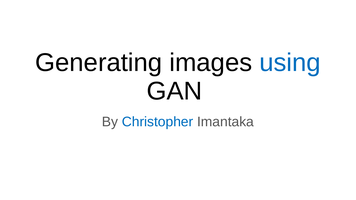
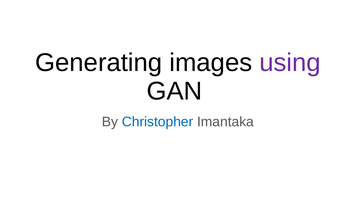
using colour: blue -> purple (290, 63)
